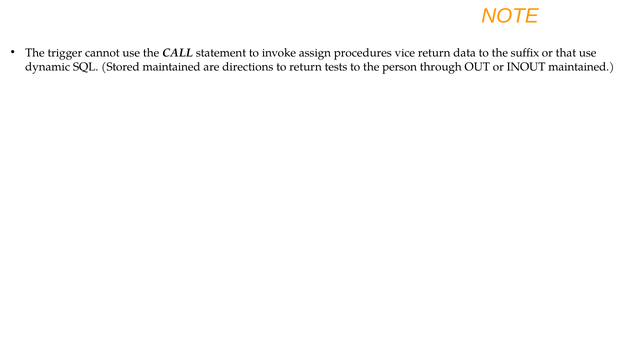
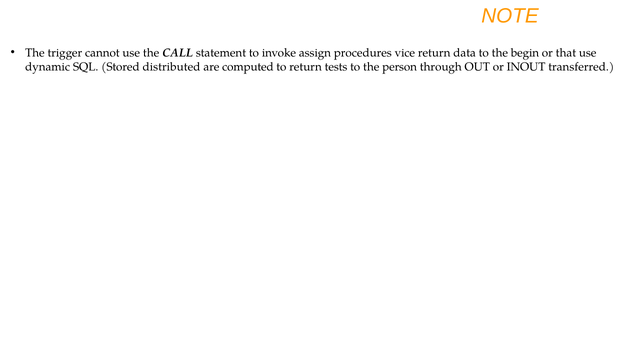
suffix: suffix -> begin (525, 53)
Stored maintained: maintained -> distributed (171, 67)
directions: directions -> computed (248, 67)
INOUT maintained: maintained -> transferred (581, 67)
